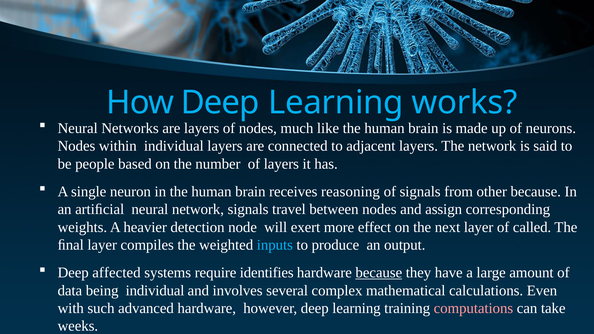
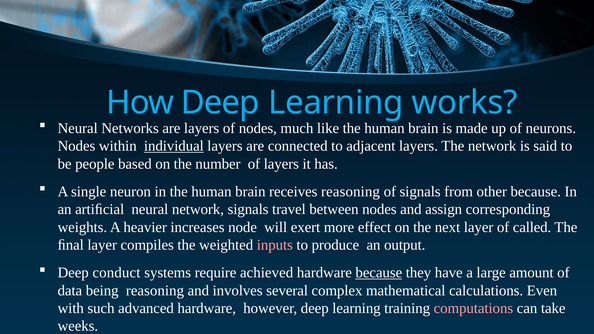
individual underline: none -> present (174, 146)
detection: detection -> increases (198, 227)
inputs colour: light blue -> pink (275, 245)
affected: affected -> conduct (116, 273)
identifies: identifies -> achieved (267, 273)
being individual: individual -> reasoning (155, 291)
